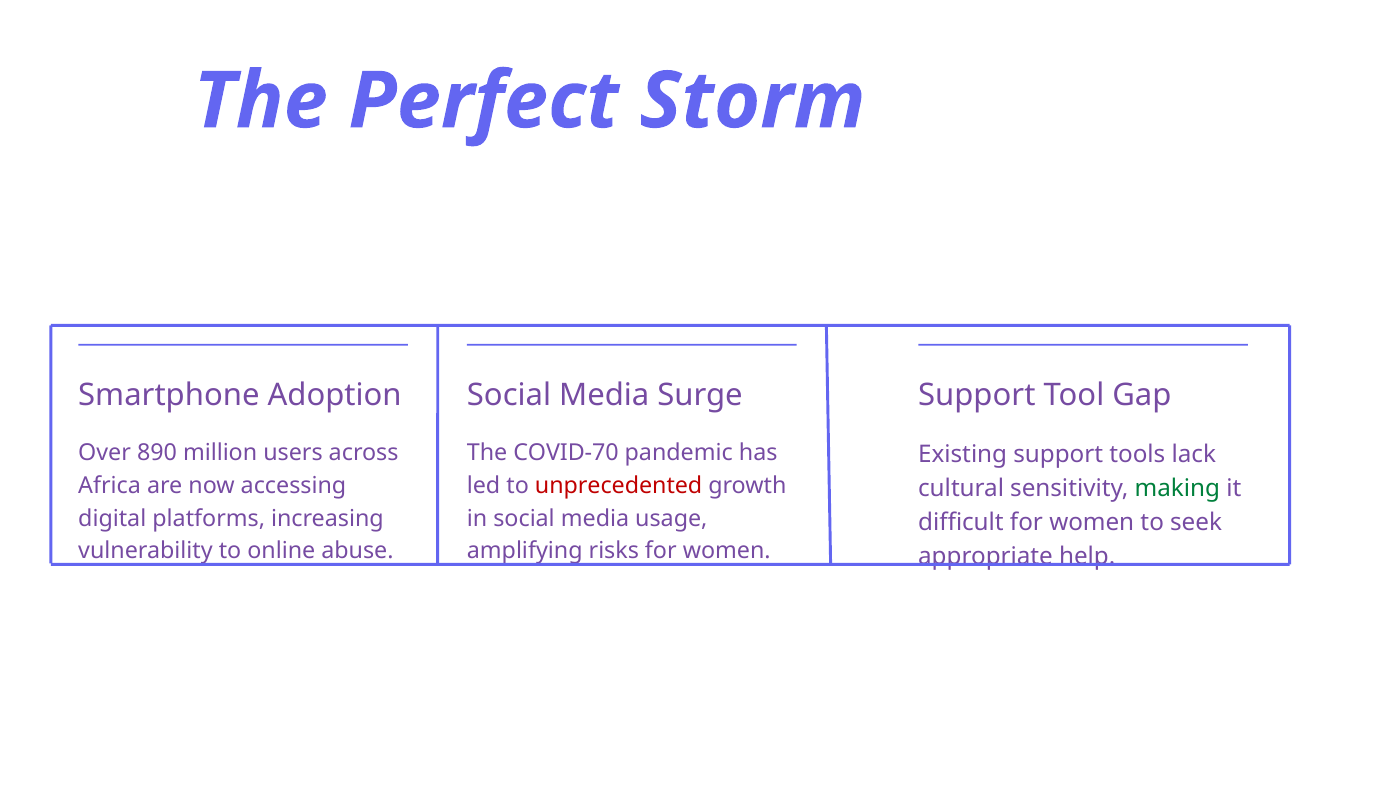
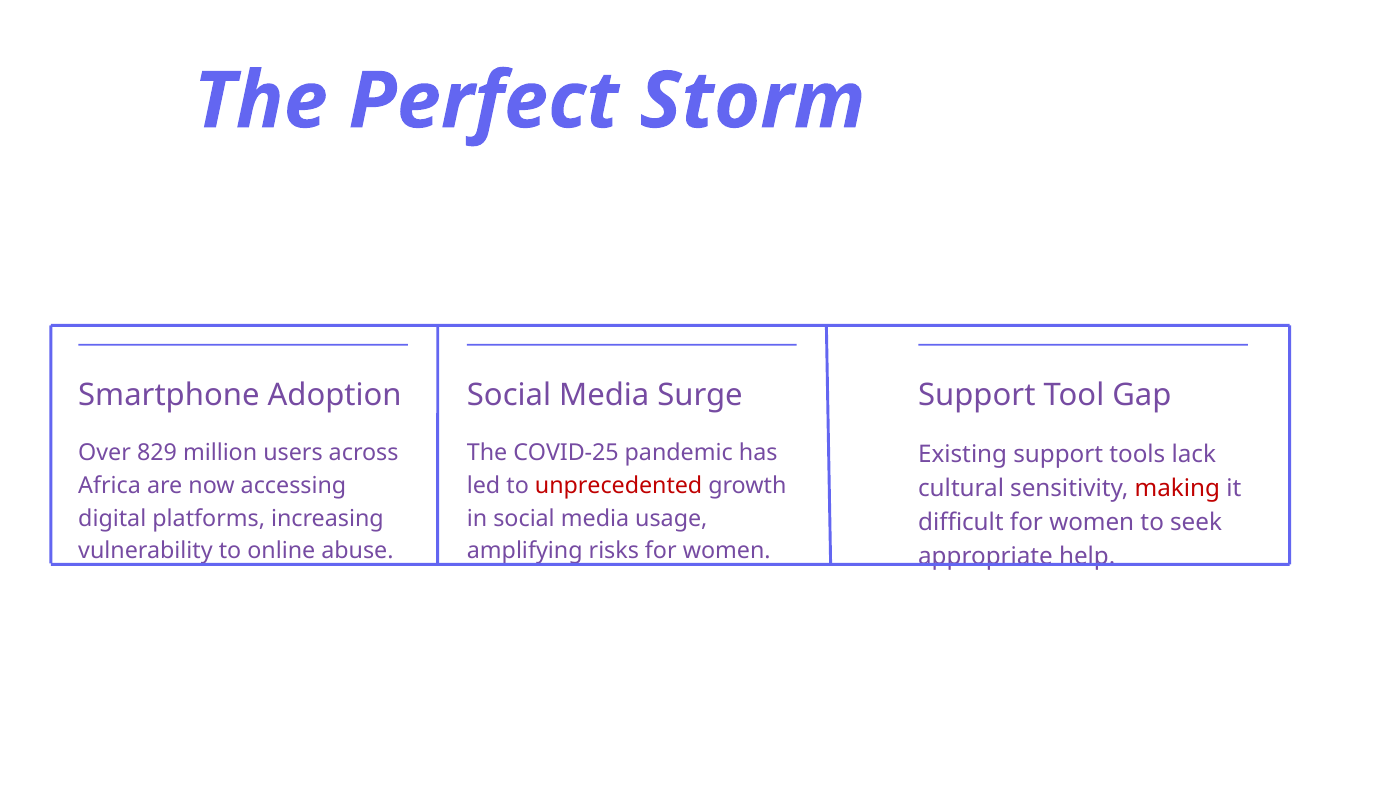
890: 890 -> 829 (157, 453)
COVID-70: COVID-70 -> COVID-25 (566, 453)
making colour: green -> red (1177, 488)
